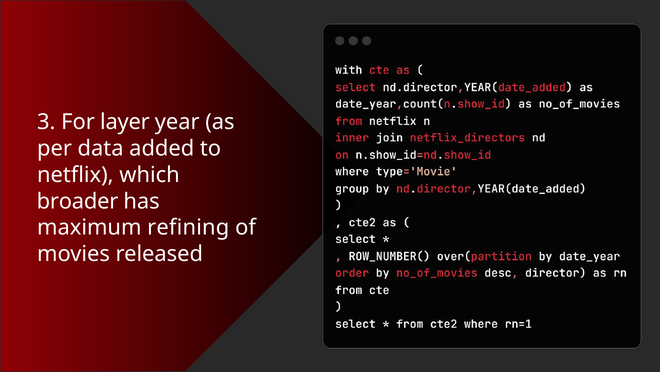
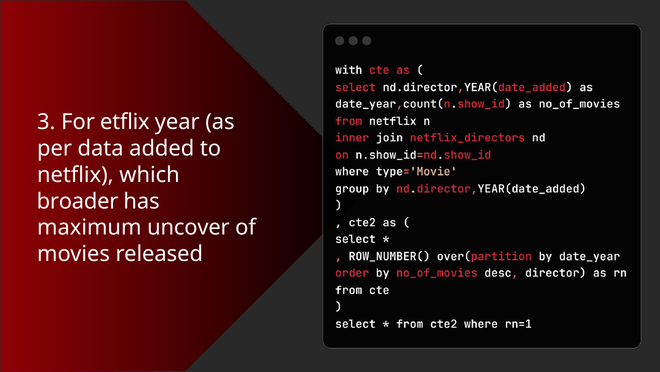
layer: layer -> etflix (125, 122)
refining: refining -> uncover (188, 227)
